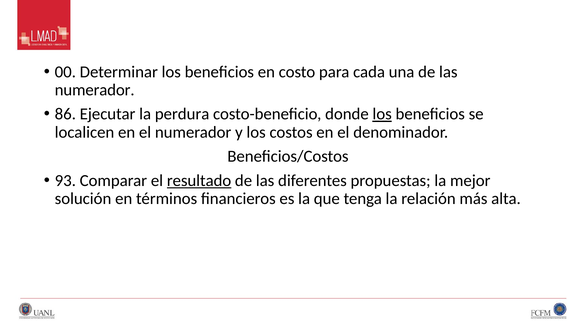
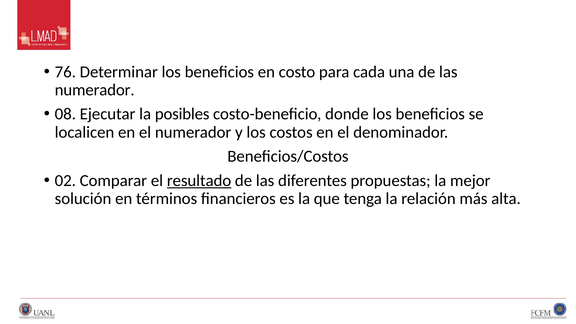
00: 00 -> 76 (65, 72)
86: 86 -> 08 (65, 114)
perdura: perdura -> posibles (182, 114)
los underline: present -> none (382, 114)
93: 93 -> 02 (65, 181)
